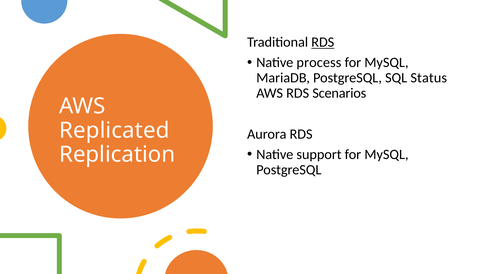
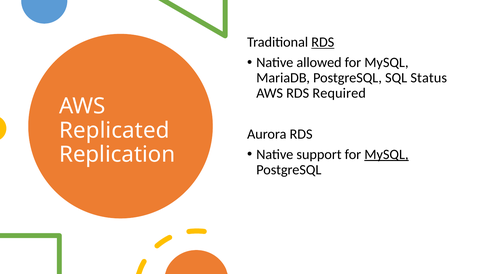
process: process -> allowed (319, 63)
Scenarios: Scenarios -> Required (339, 93)
MySQL underline: none -> present (386, 154)
